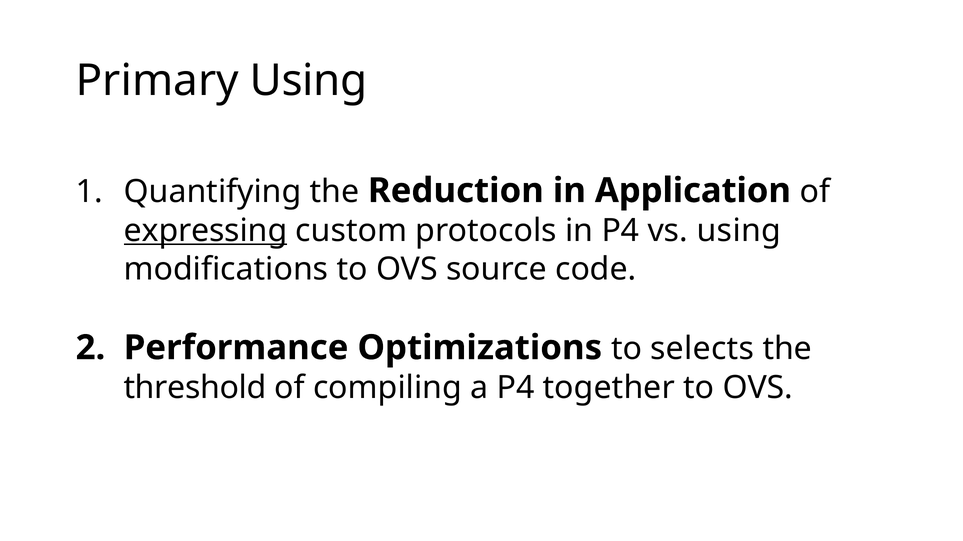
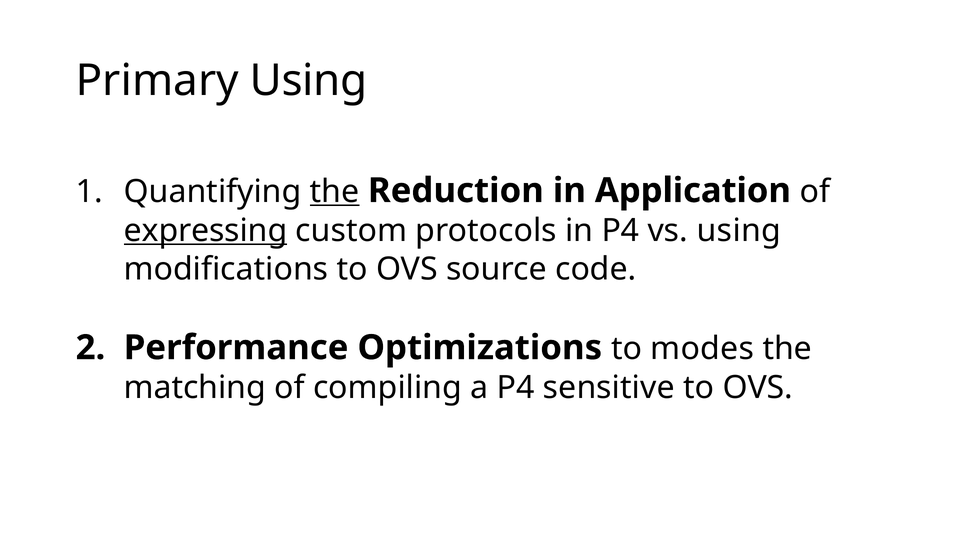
the underline: none -> present (335, 192)
selects: selects -> modes (702, 349)
threshold: threshold -> matching (195, 388)
together: together -> sensitive (609, 388)
